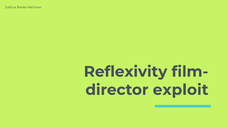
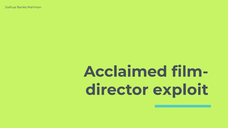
Reflexivity: Reflexivity -> Acclaimed (126, 72)
